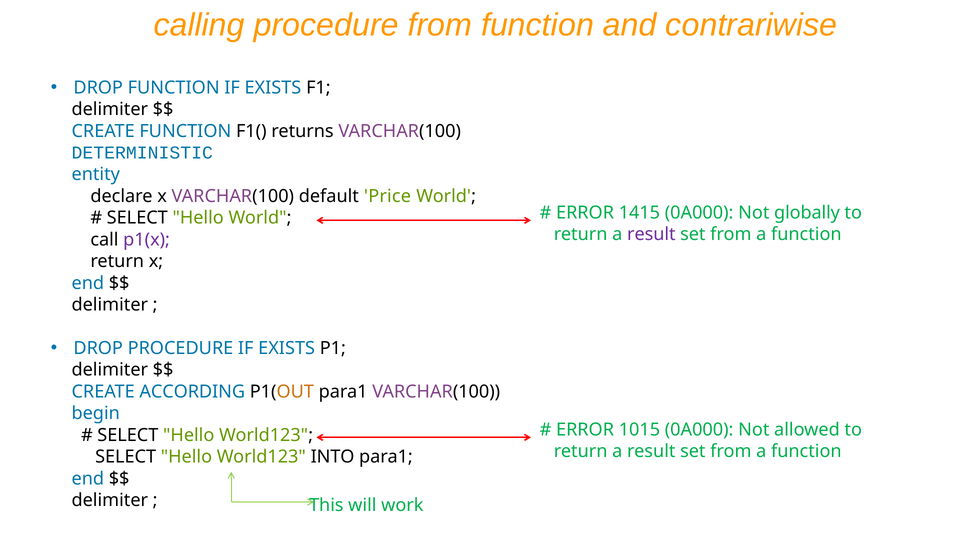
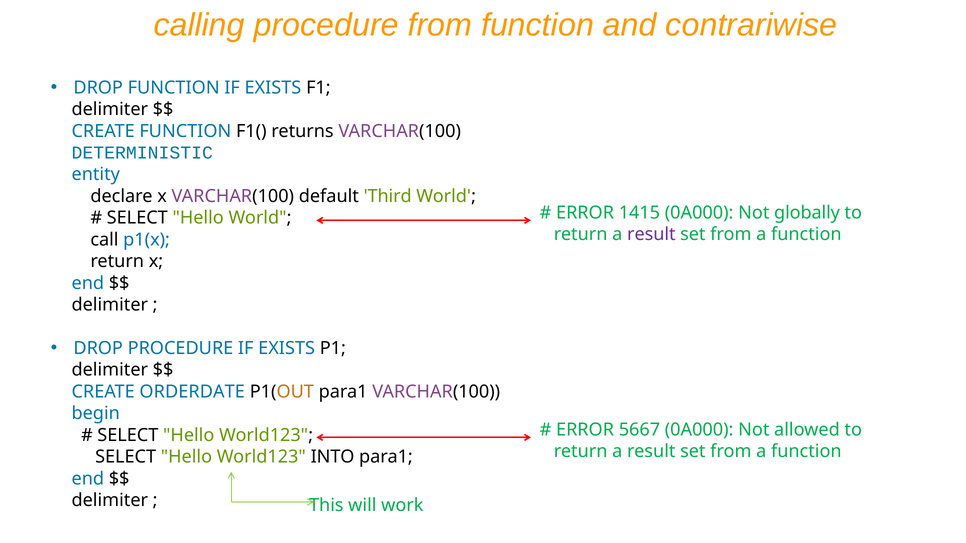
Price: Price -> Third (388, 196)
p1(x colour: purple -> blue (147, 240)
ACCORDING: ACCORDING -> ORDERDATE (192, 392)
1015: 1015 -> 5667 (639, 430)
